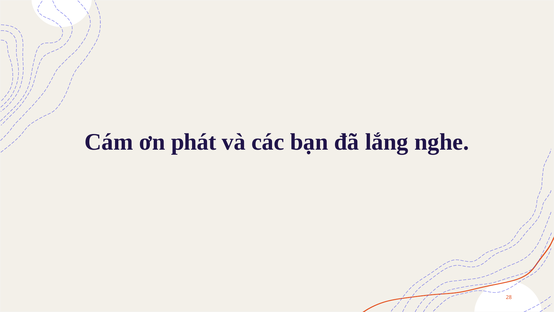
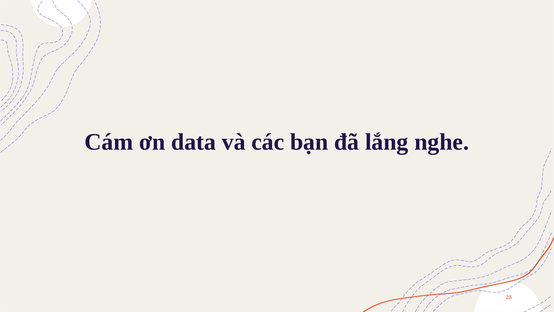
phát: phát -> data (194, 142)
